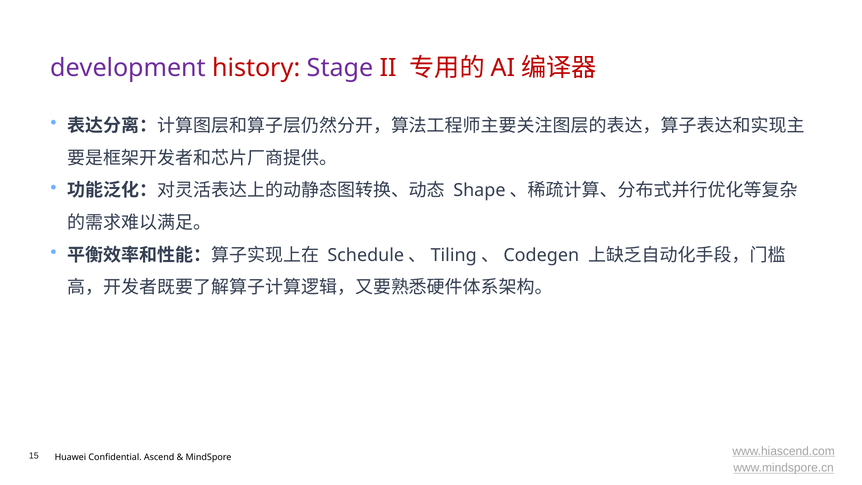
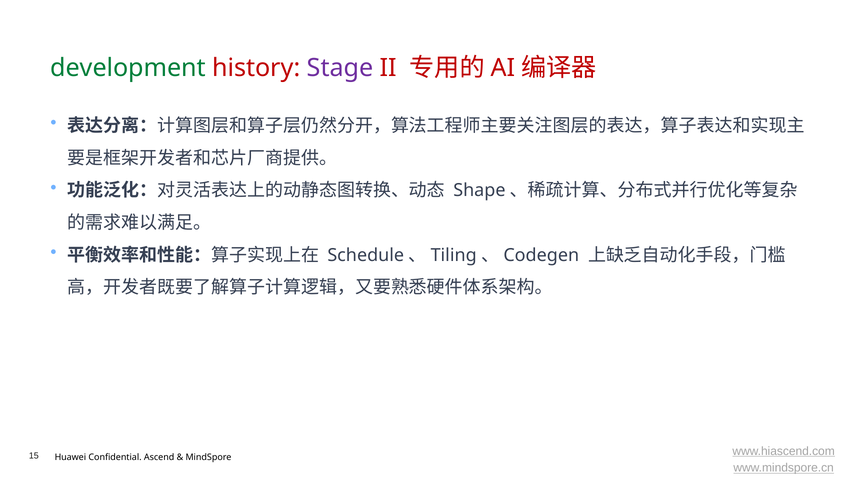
development colour: purple -> green (128, 68)
